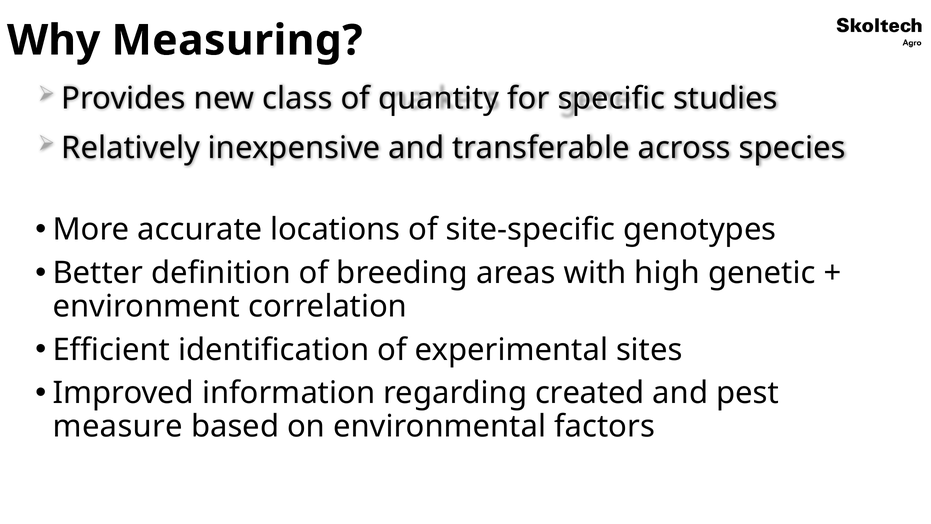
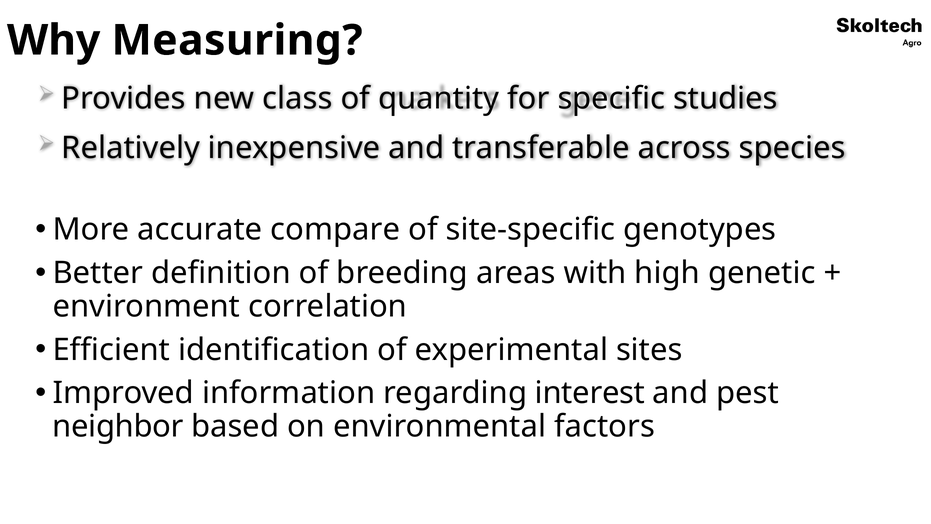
locations: locations -> compare (335, 230)
created: created -> interest (590, 393)
measure: measure -> neighbor (118, 426)
